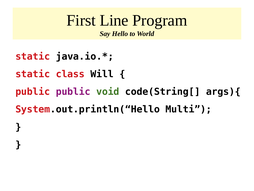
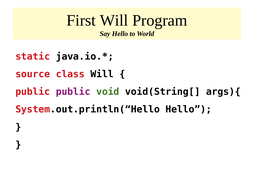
First Line: Line -> Will (114, 20)
static: static -> source (33, 74)
code(String[: code(String[ -> void(String[ (163, 92)
System.out.println(“Hello Multi: Multi -> Hello (189, 109)
